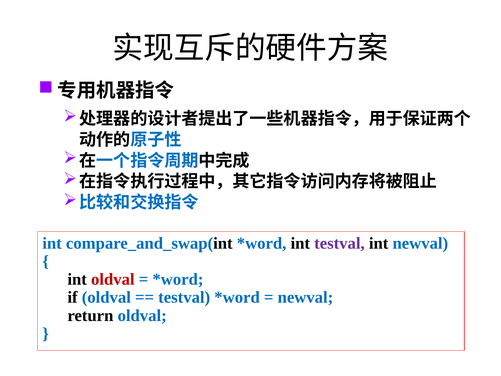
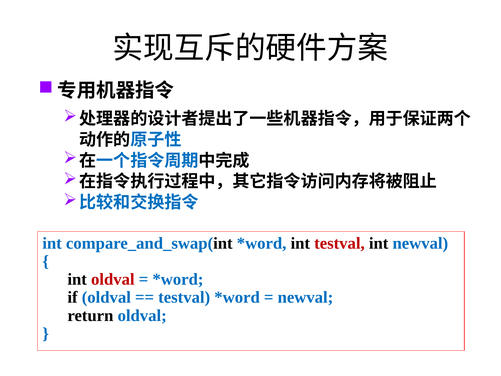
testval colour: purple -> red (339, 243)
